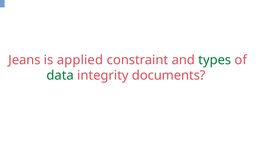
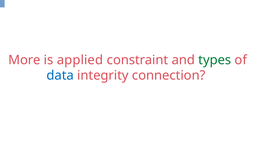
Jeans: Jeans -> More (24, 60)
data colour: green -> blue (60, 76)
documents: documents -> connection (169, 76)
